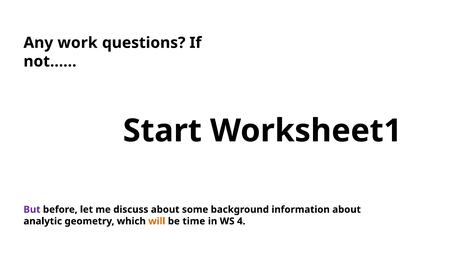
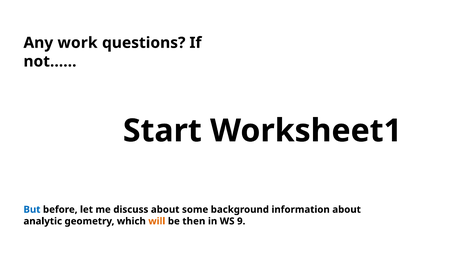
But colour: purple -> blue (32, 210)
time: time -> then (194, 221)
4: 4 -> 9 (241, 221)
